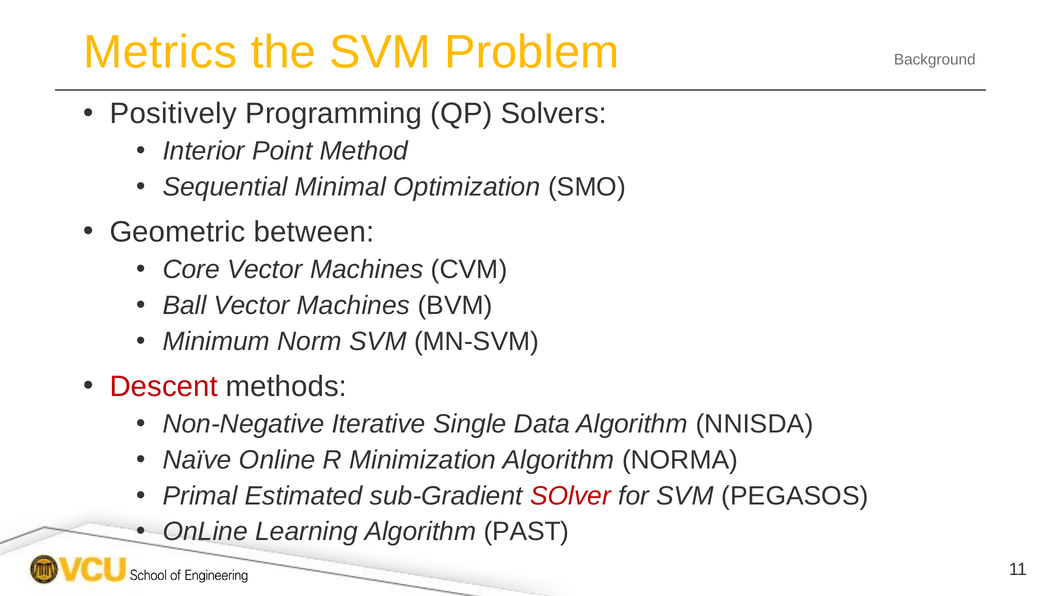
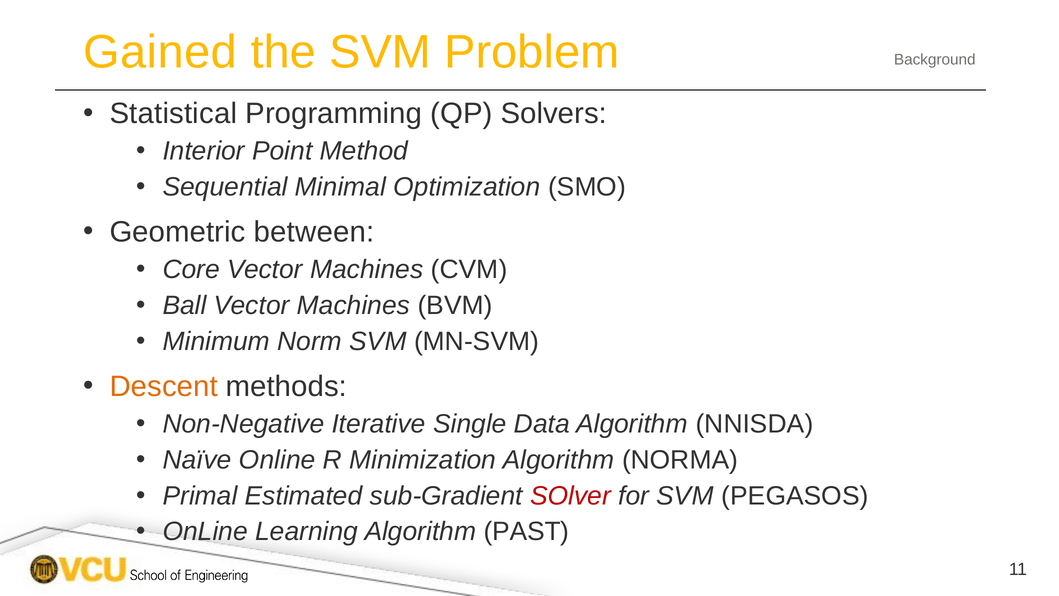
Metrics: Metrics -> Gained (160, 52)
Positively: Positively -> Statistical (173, 113)
Descent colour: red -> orange (164, 386)
